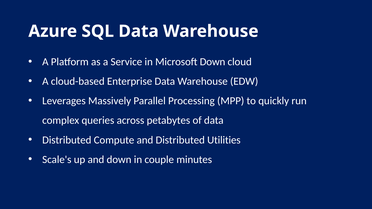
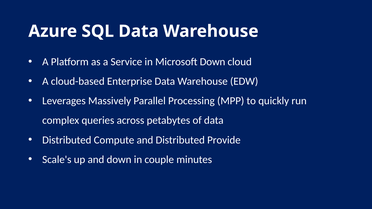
Utilities: Utilities -> Provide (224, 140)
